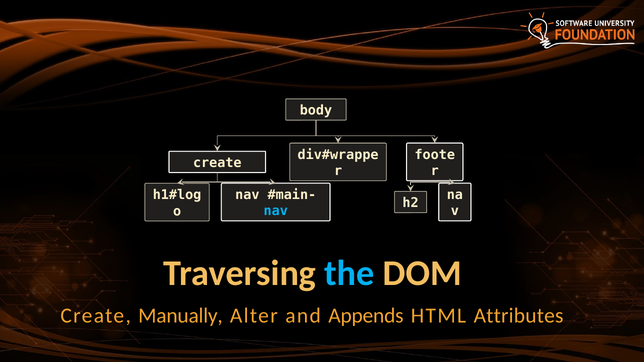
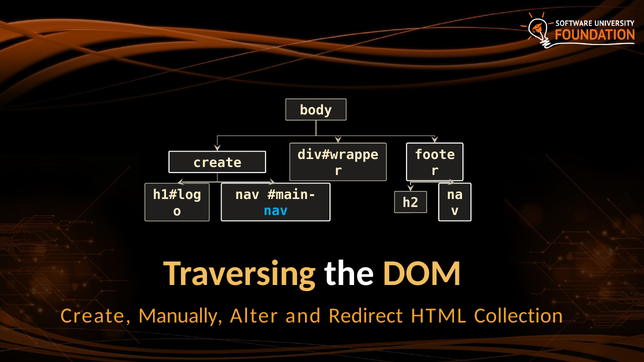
the colour: light blue -> white (349, 274)
Appends: Appends -> Redirect (366, 316)
Attributes: Attributes -> Collection (519, 316)
